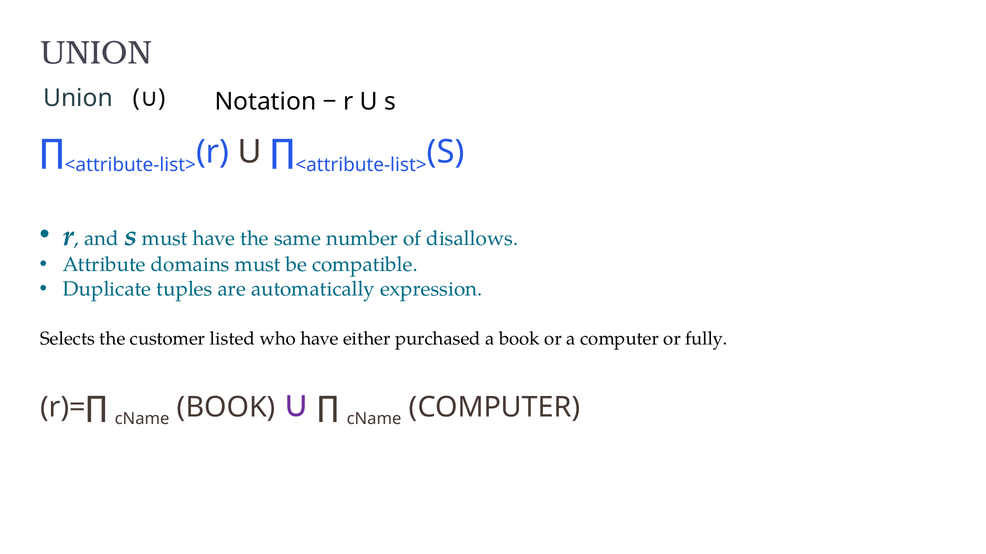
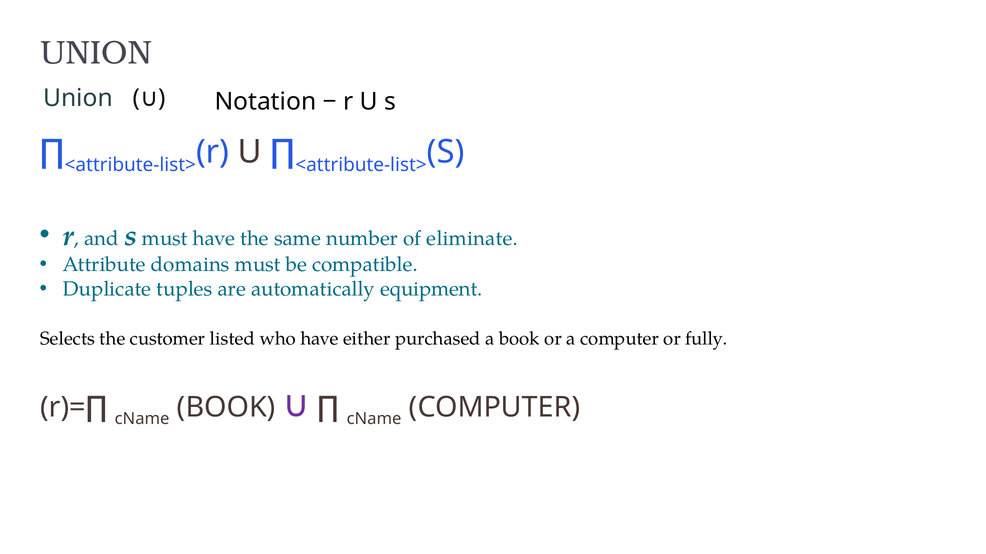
disallows: disallows -> eliminate (472, 239)
expression: expression -> equipment (431, 290)
